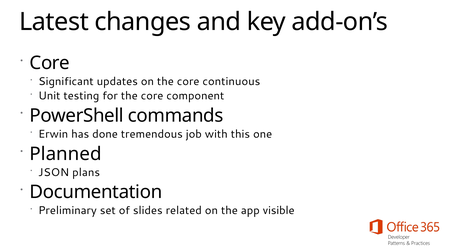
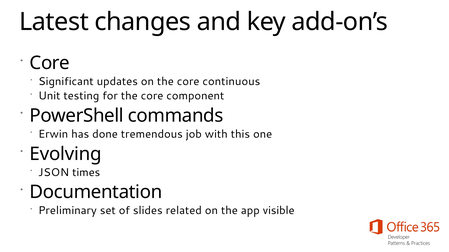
Planned: Planned -> Evolving (66, 154)
plans: plans -> times (86, 173)
